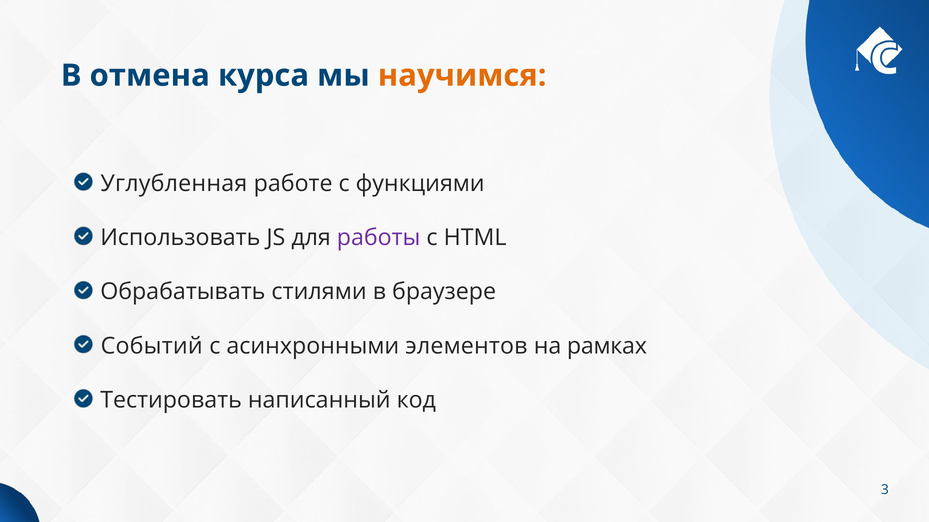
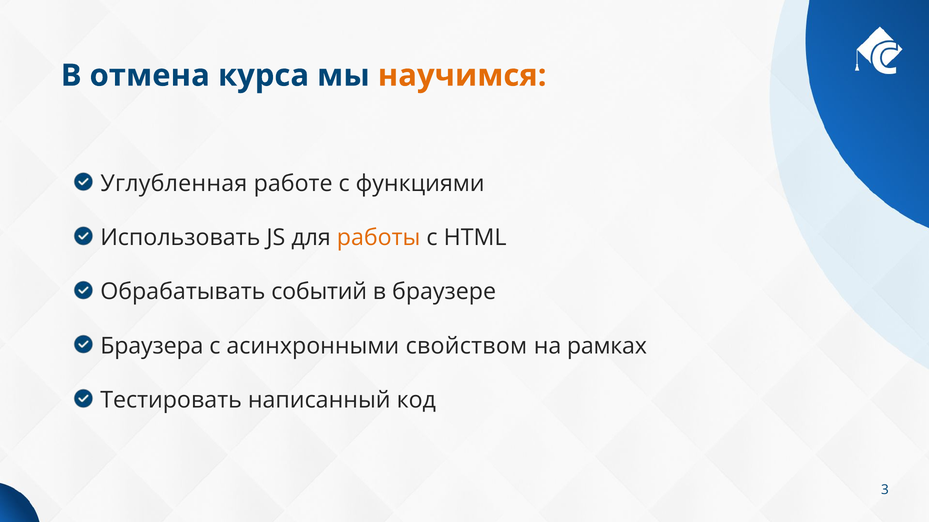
работы colour: purple -> orange (379, 238)
стилями: стилями -> событий (319, 292)
Событий: Событий -> Браузера (152, 346)
элементов: элементов -> свойством (466, 346)
